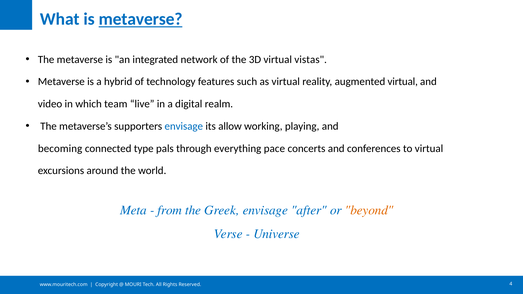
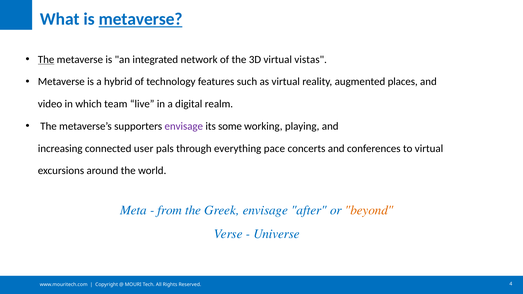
The underline: none -> present (46, 60)
augmented virtual: virtual -> places (403, 82)
envisage colour: blue -> purple (184, 126)
allow: allow -> some (230, 126)
becoming: becoming -> increasing (60, 149)
type: type -> user (144, 149)
